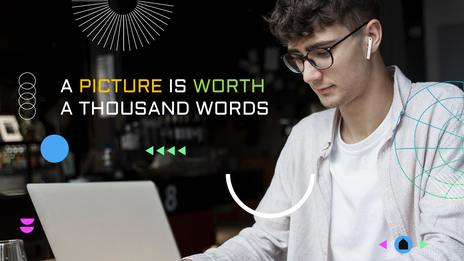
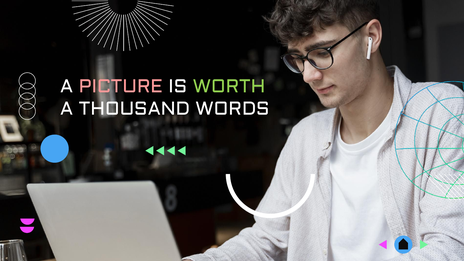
PICTURE colour: yellow -> pink (121, 86)
